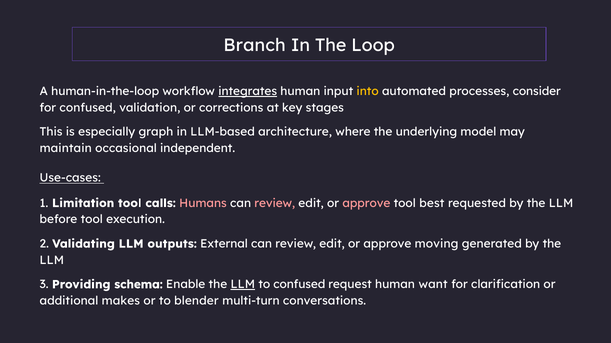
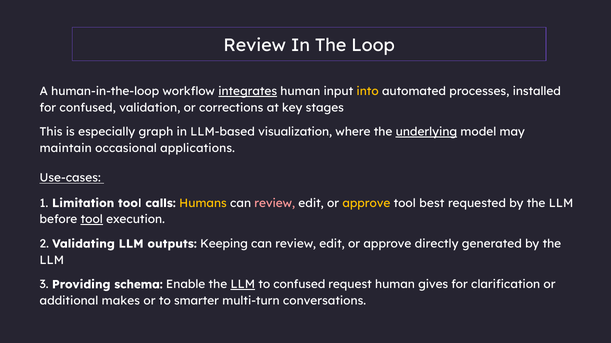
Branch: Branch -> Review (255, 45)
consider: consider -> installed (537, 92)
architecture: architecture -> visualization (295, 132)
underlying underline: none -> present (426, 132)
independent: independent -> applications (198, 149)
Humans colour: pink -> yellow (203, 204)
approve colour: pink -> yellow (366, 204)
tool underline: none -> present (92, 220)
External: External -> Keeping (224, 244)
moving: moving -> directly (437, 244)
want: want -> gives (433, 285)
blender: blender -> smarter (197, 301)
